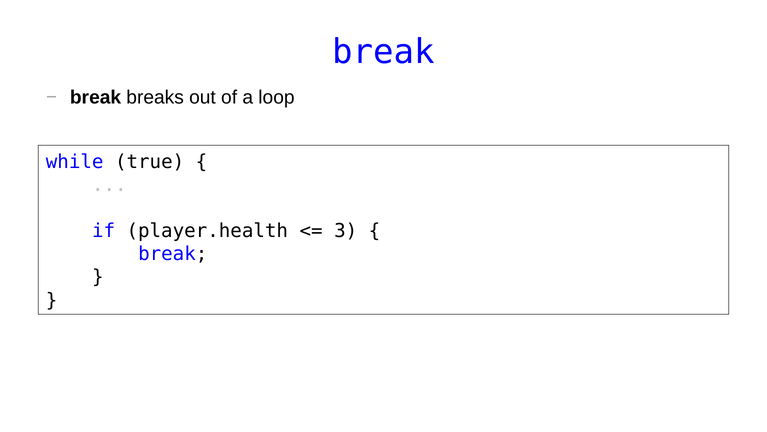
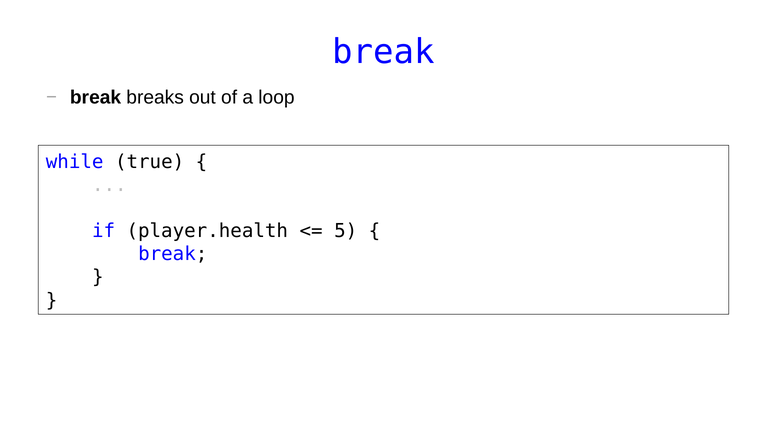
3: 3 -> 5 (346, 231)
